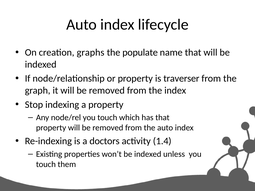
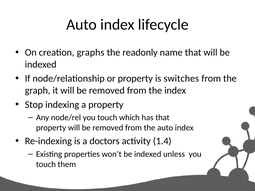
populate: populate -> readonly (140, 53)
traverser: traverser -> switches (181, 79)
